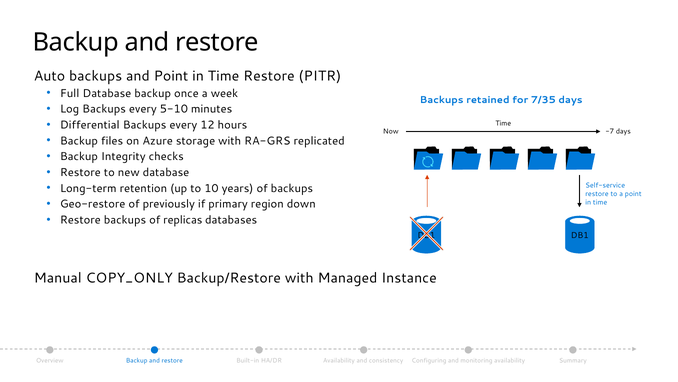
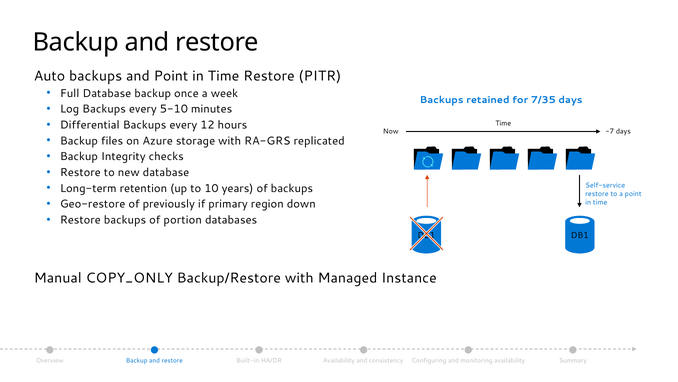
replicas: replicas -> portion (183, 220)
